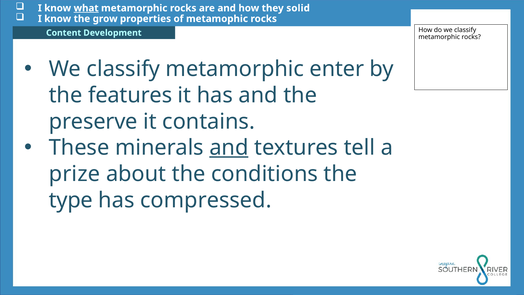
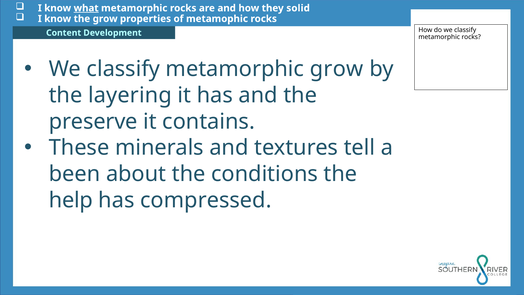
metamorphic enter: enter -> grow (337, 69)
features: features -> layering (130, 95)
and underline: present -> none (229, 148)
prize: prize -> been (75, 174)
type: type -> help (71, 200)
